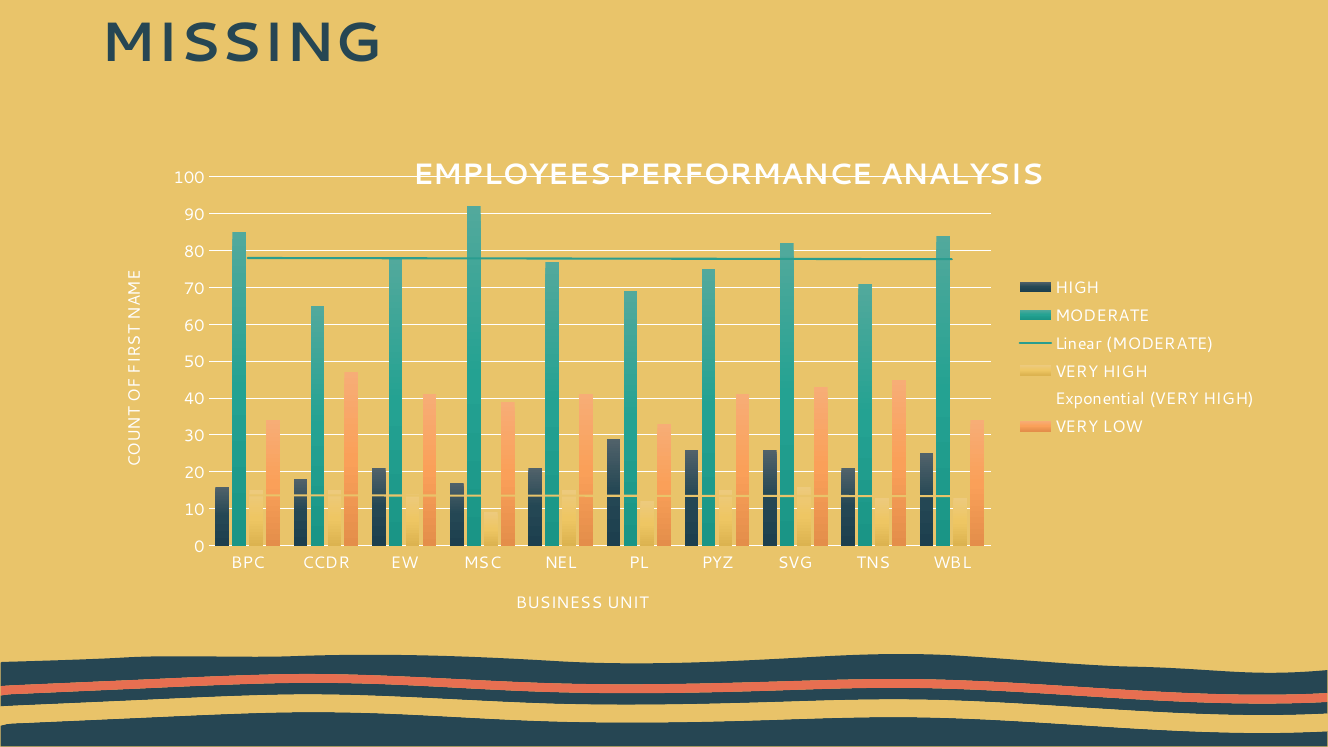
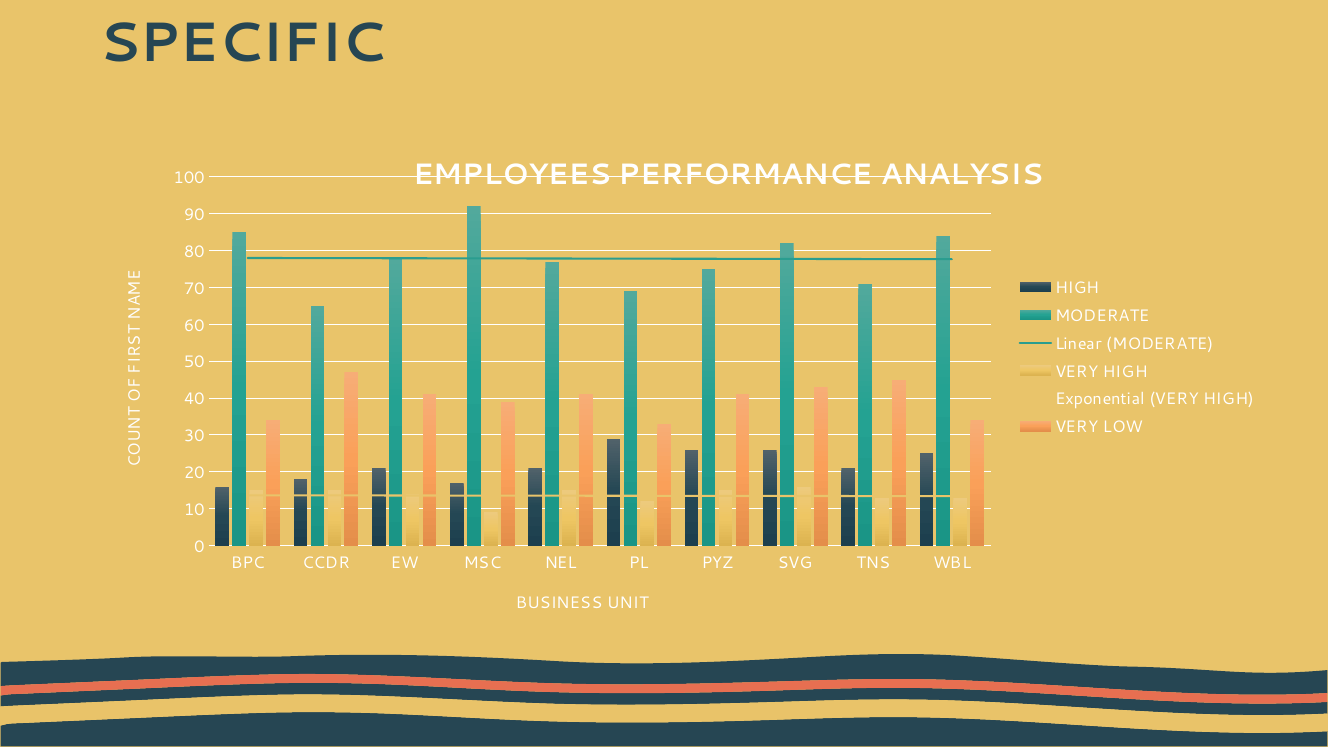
MISSING: MISSING -> SPECIFIC (242, 43)
